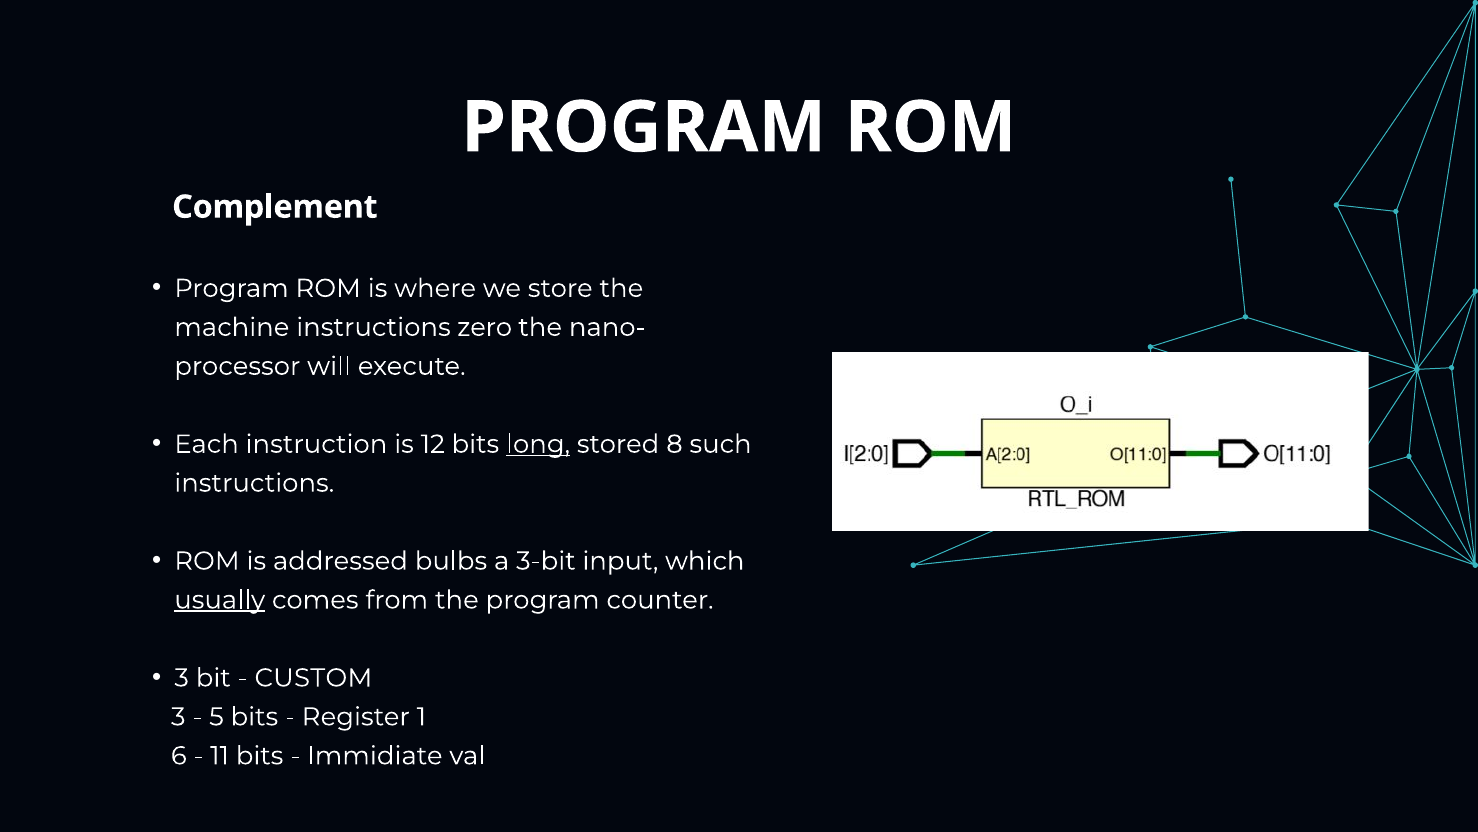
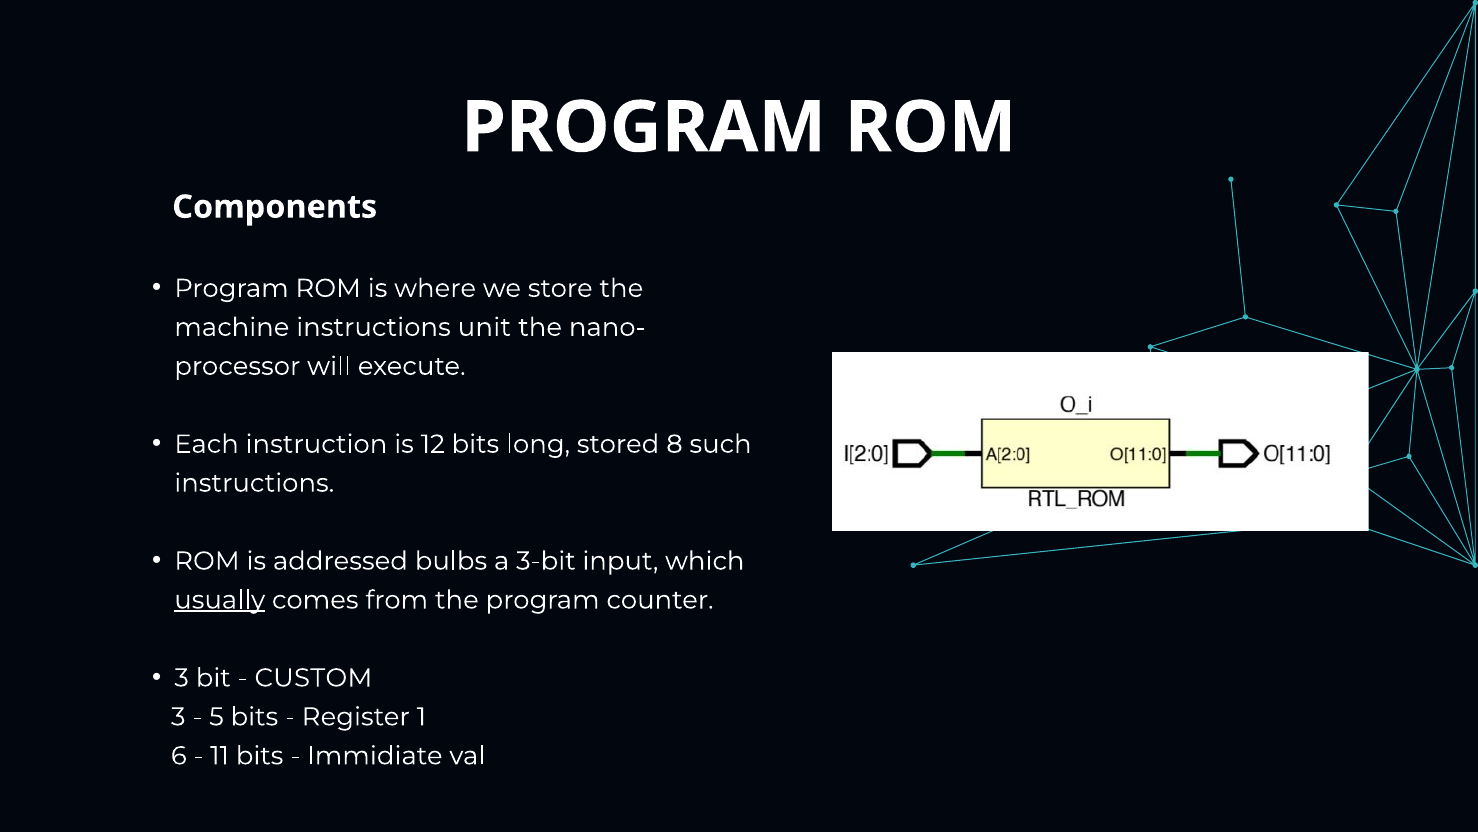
Complement: Complement -> Components (275, 207)
zero: zero -> unit (484, 327)
long underline: present -> none (538, 444)
